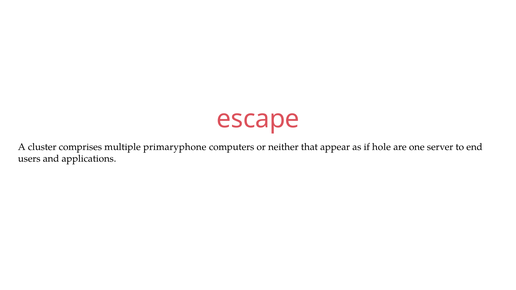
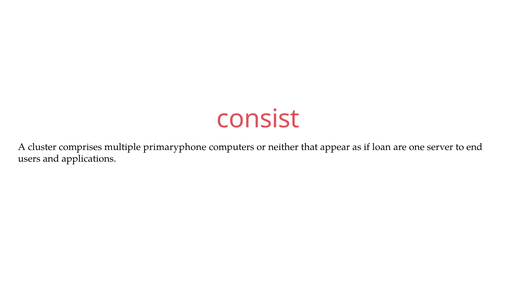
escape: escape -> consist (258, 119)
hole: hole -> loan (382, 147)
